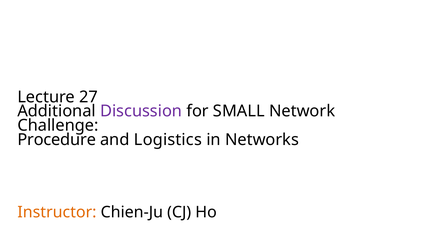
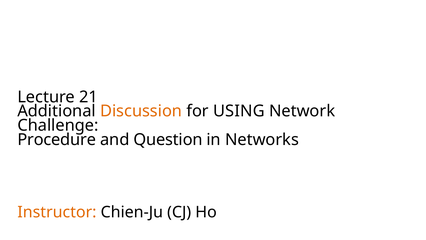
27: 27 -> 21 (88, 97)
Discussion colour: purple -> orange (141, 111)
SMALL: SMALL -> USING (239, 111)
Logistics: Logistics -> Question (168, 139)
